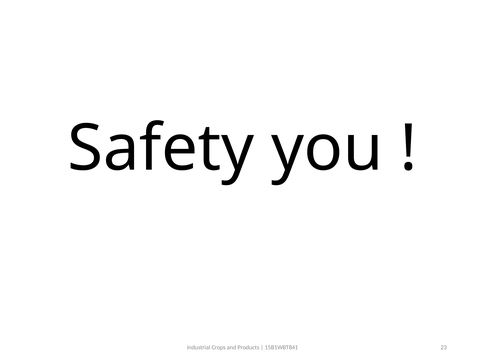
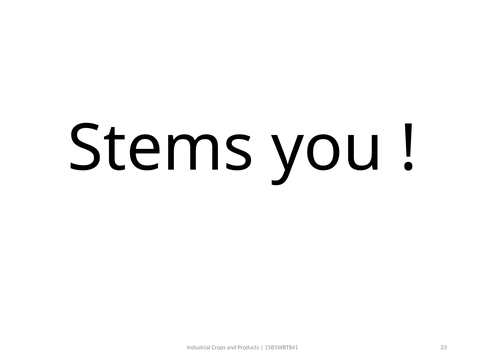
Safety: Safety -> Stems (161, 148)
